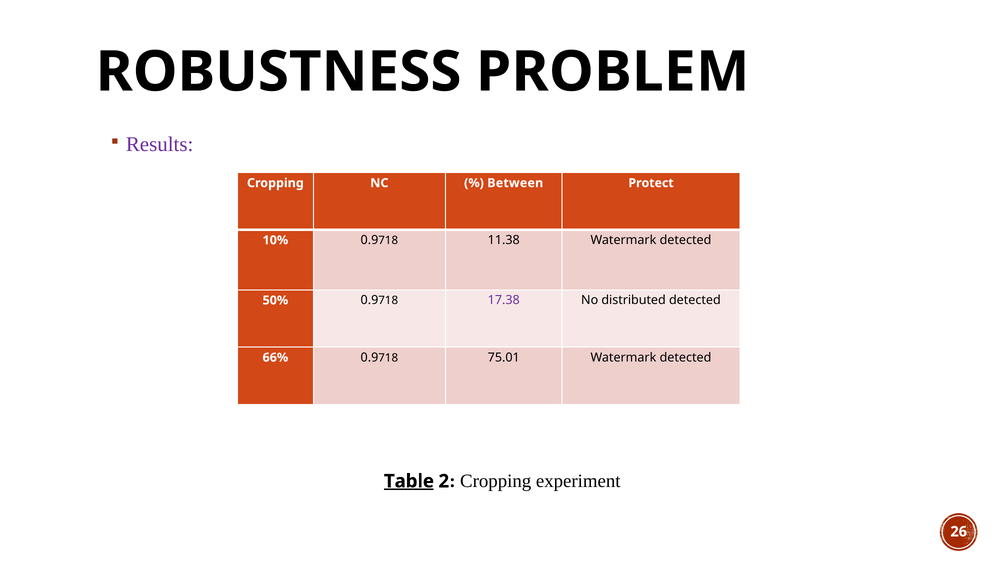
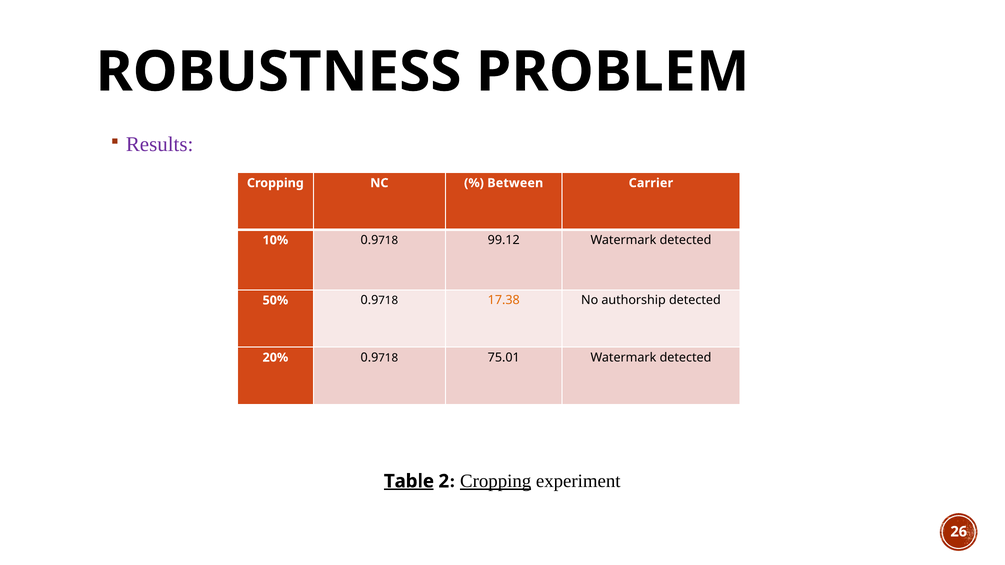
Protect: Protect -> Carrier (651, 183)
11.38: 11.38 -> 99.12 (504, 240)
17.38 colour: purple -> orange (504, 301)
distributed: distributed -> authorship (634, 301)
66%: 66% -> 20% (275, 358)
Cropping underline: none -> present (496, 481)
